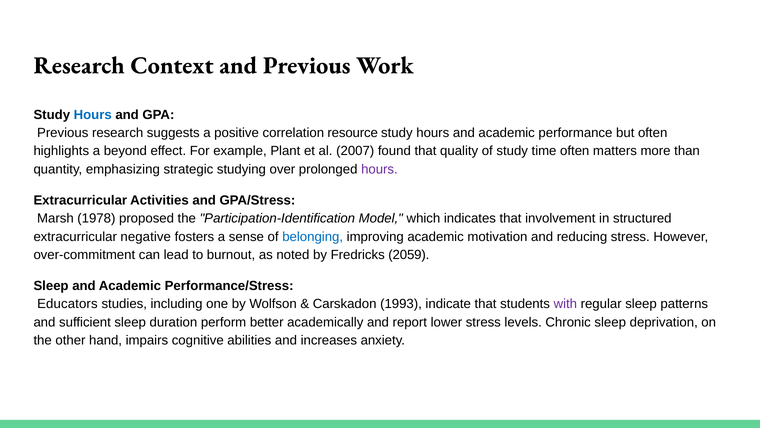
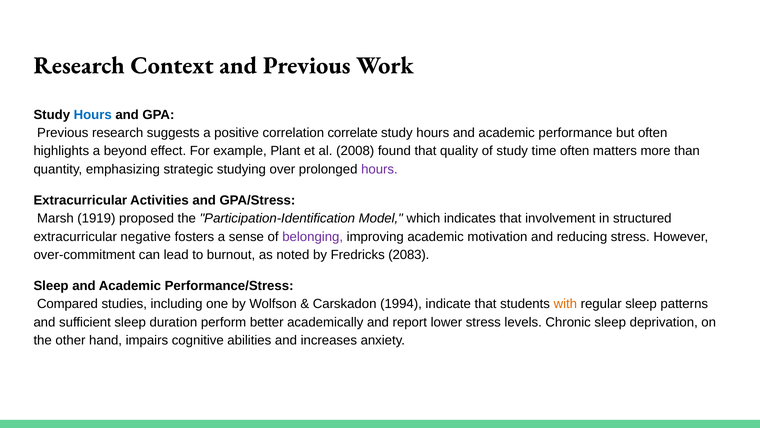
resource: resource -> correlate (353, 133)
2007: 2007 -> 2008 (355, 151)
1978: 1978 -> 1919 (96, 218)
belonging colour: blue -> purple (313, 236)
2059: 2059 -> 2083 (409, 255)
Educators: Educators -> Compared (68, 304)
1993: 1993 -> 1994 (401, 304)
with colour: purple -> orange (565, 304)
